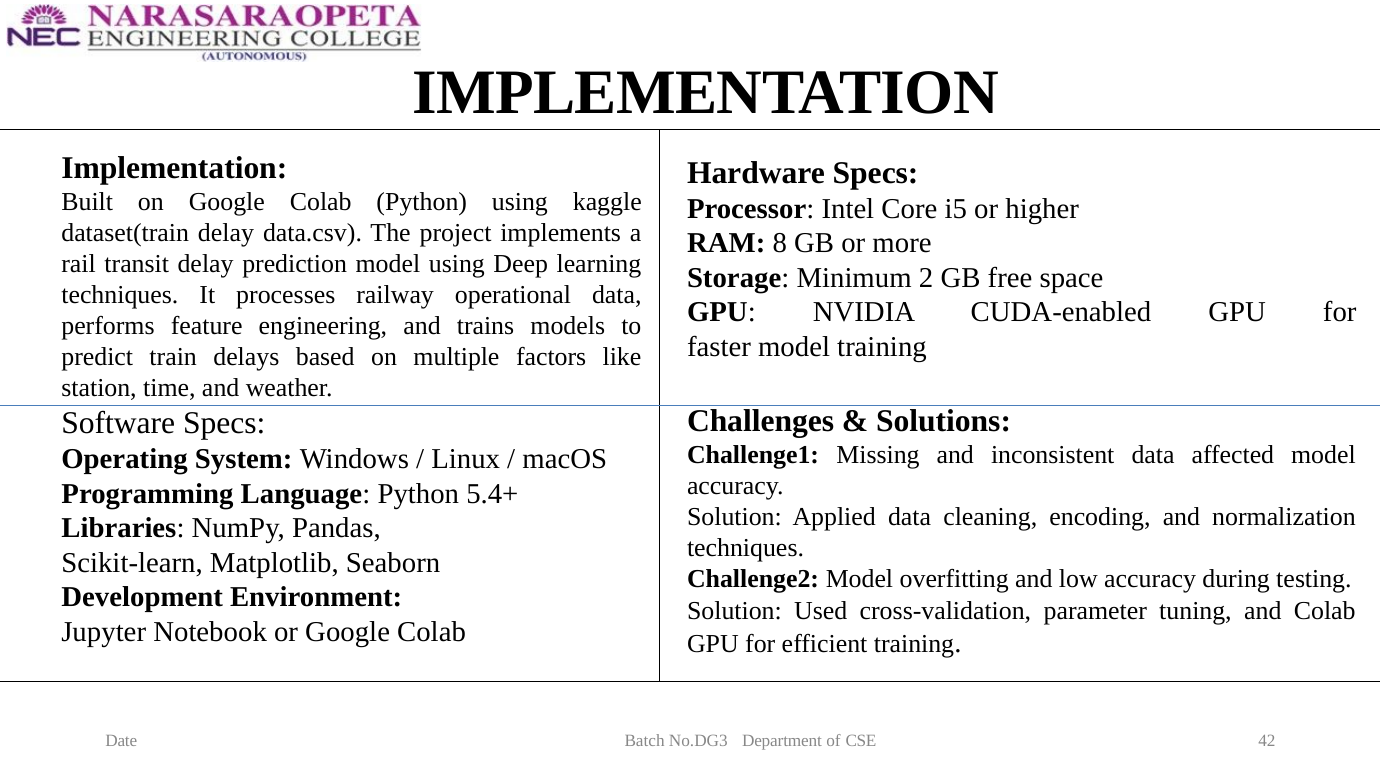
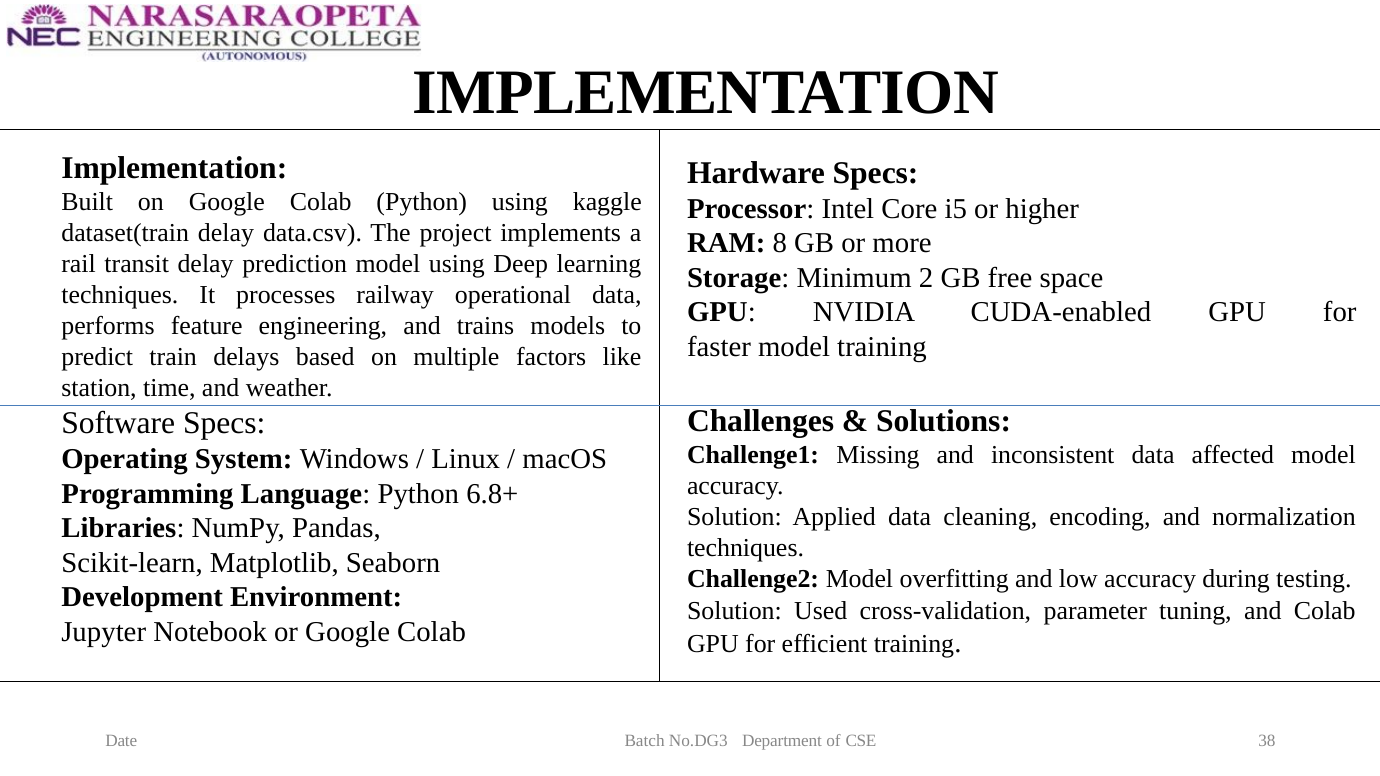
5.4+: 5.4+ -> 6.8+ (492, 494)
42: 42 -> 38 (1267, 741)
